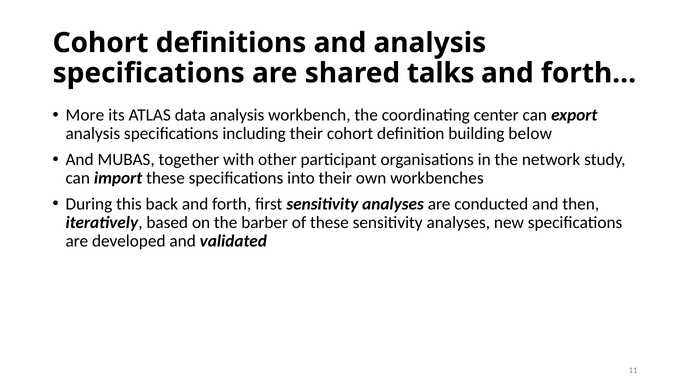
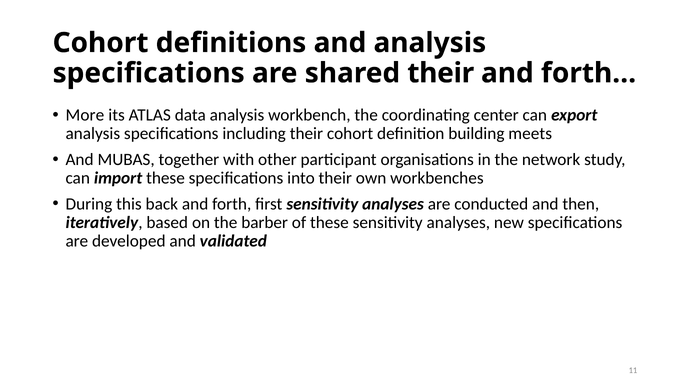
shared talks: talks -> their (441, 73)
below: below -> meets (530, 134)
